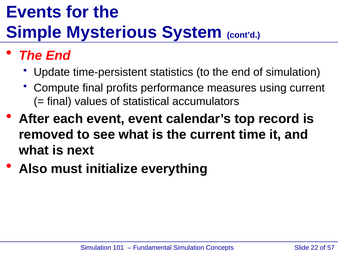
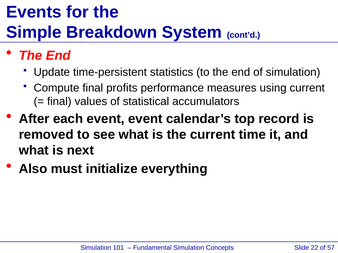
Mysterious: Mysterious -> Breakdown (112, 32)
